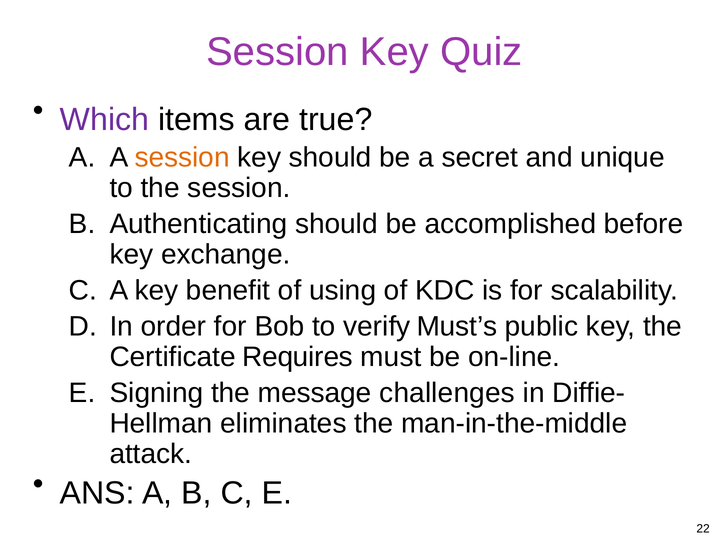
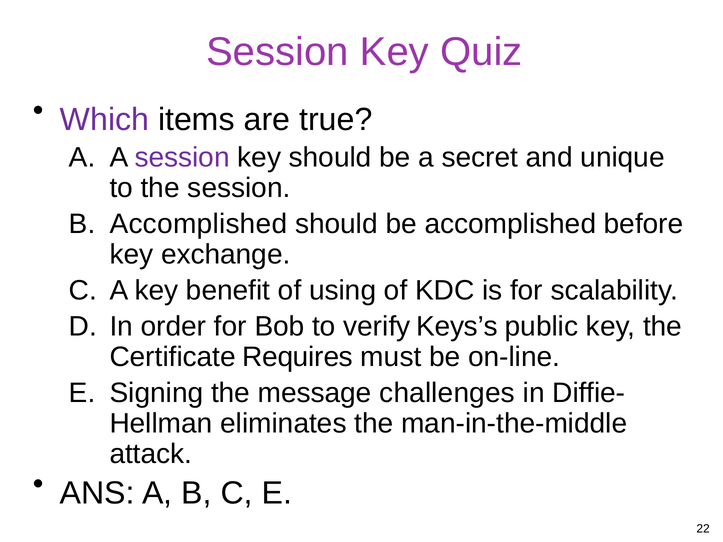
session colour: orange -> purple (182, 158)
B Authenticating: Authenticating -> Accomplished (198, 224)
Must’s: Must’s -> Keys’s (457, 327)
